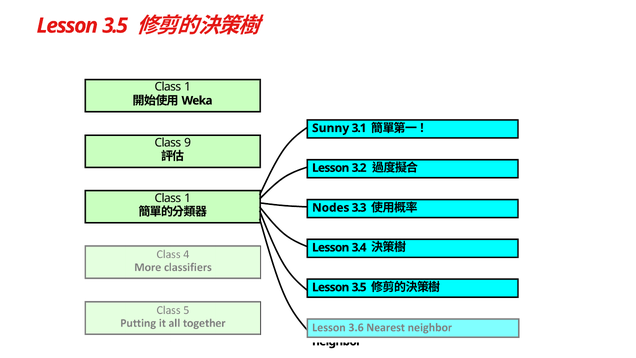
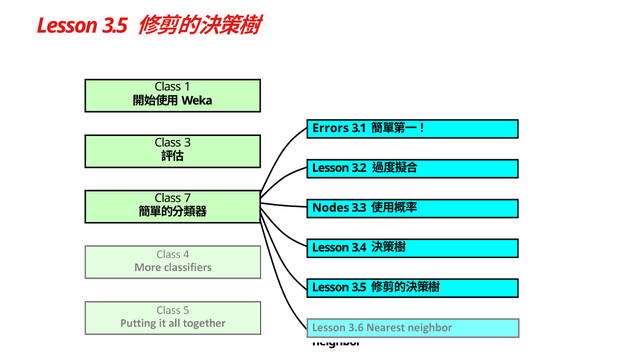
Sunny: Sunny -> Errors (331, 128)
9: 9 -> 3 (188, 143)
1: 1 -> 7 (188, 198)
